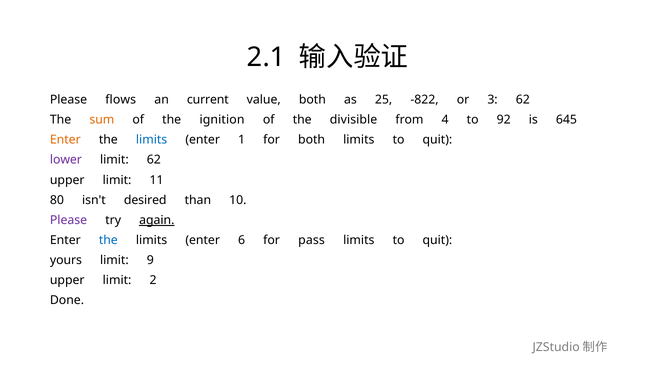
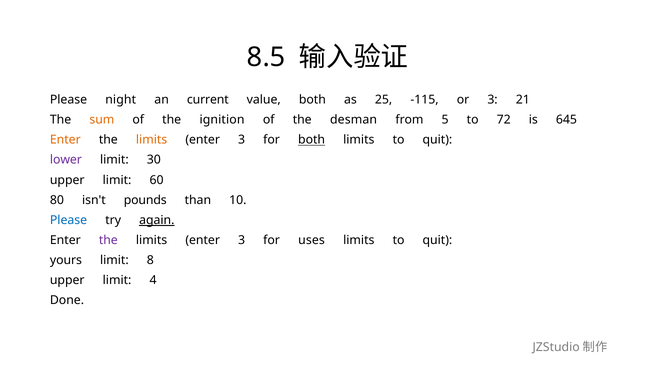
2.1: 2.1 -> 8.5 (266, 57)
flows: flows -> night (121, 100)
-822: -822 -> -115 (425, 100)
3 62: 62 -> 21 (523, 100)
divisible: divisible -> desman (354, 120)
4: 4 -> 5 (445, 120)
92: 92 -> 72 (504, 120)
limits colour: blue -> orange (152, 140)
1: 1 -> 3 (242, 140)
both underline: none -> present (312, 140)
limit 62: 62 -> 30 (154, 160)
11: 11 -> 60 (157, 180)
desired: desired -> pounds (145, 200)
Please colour: purple -> blue (69, 220)
the colour: blue -> purple (108, 241)
6: 6 -> 3 (242, 241)
pass: pass -> uses (312, 241)
9: 9 -> 8 (150, 261)
2: 2 -> 4 (153, 281)
